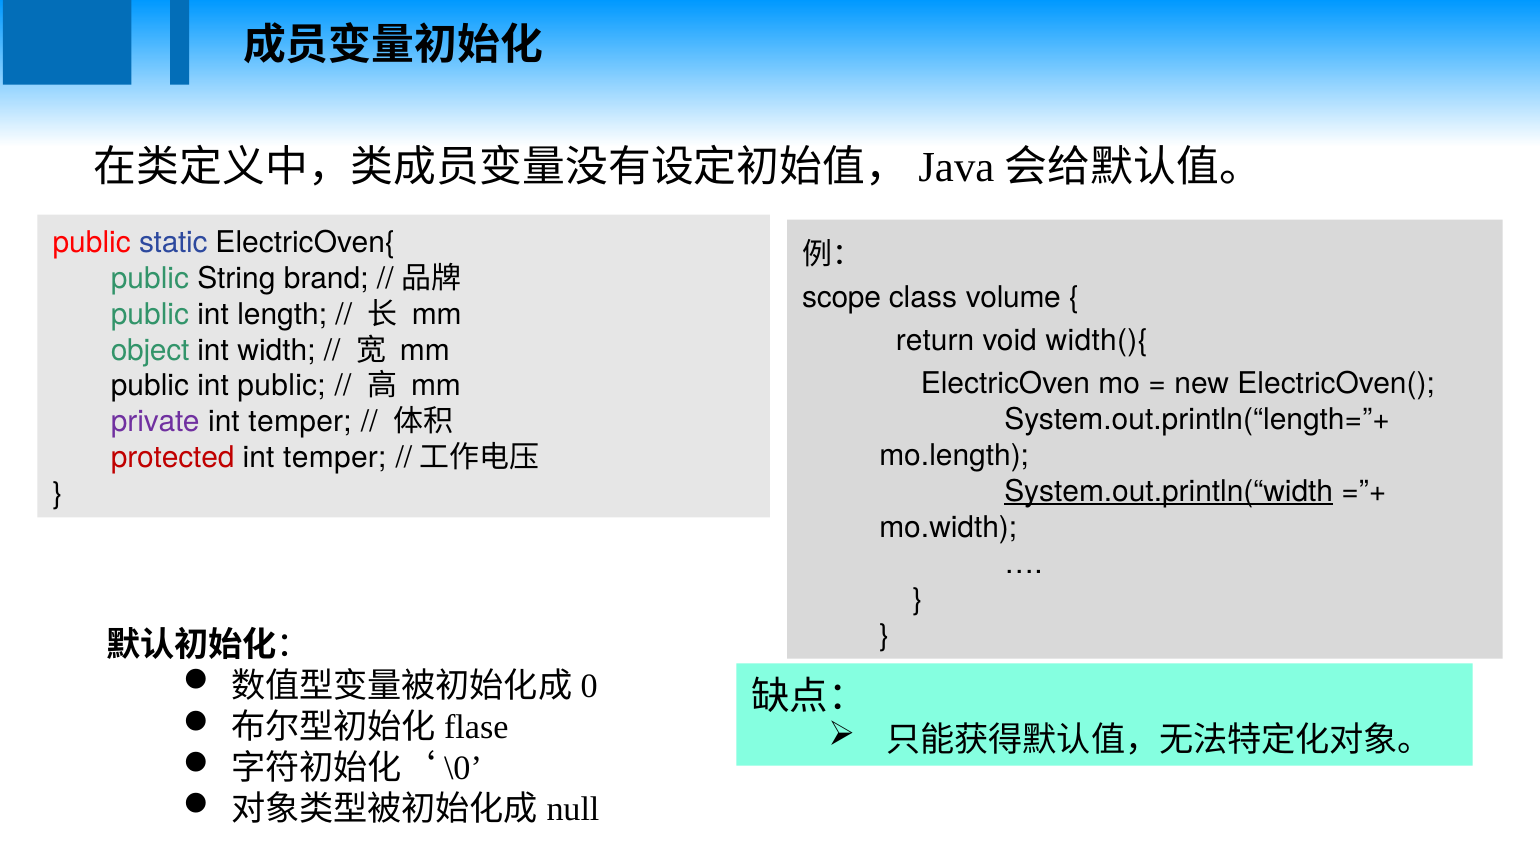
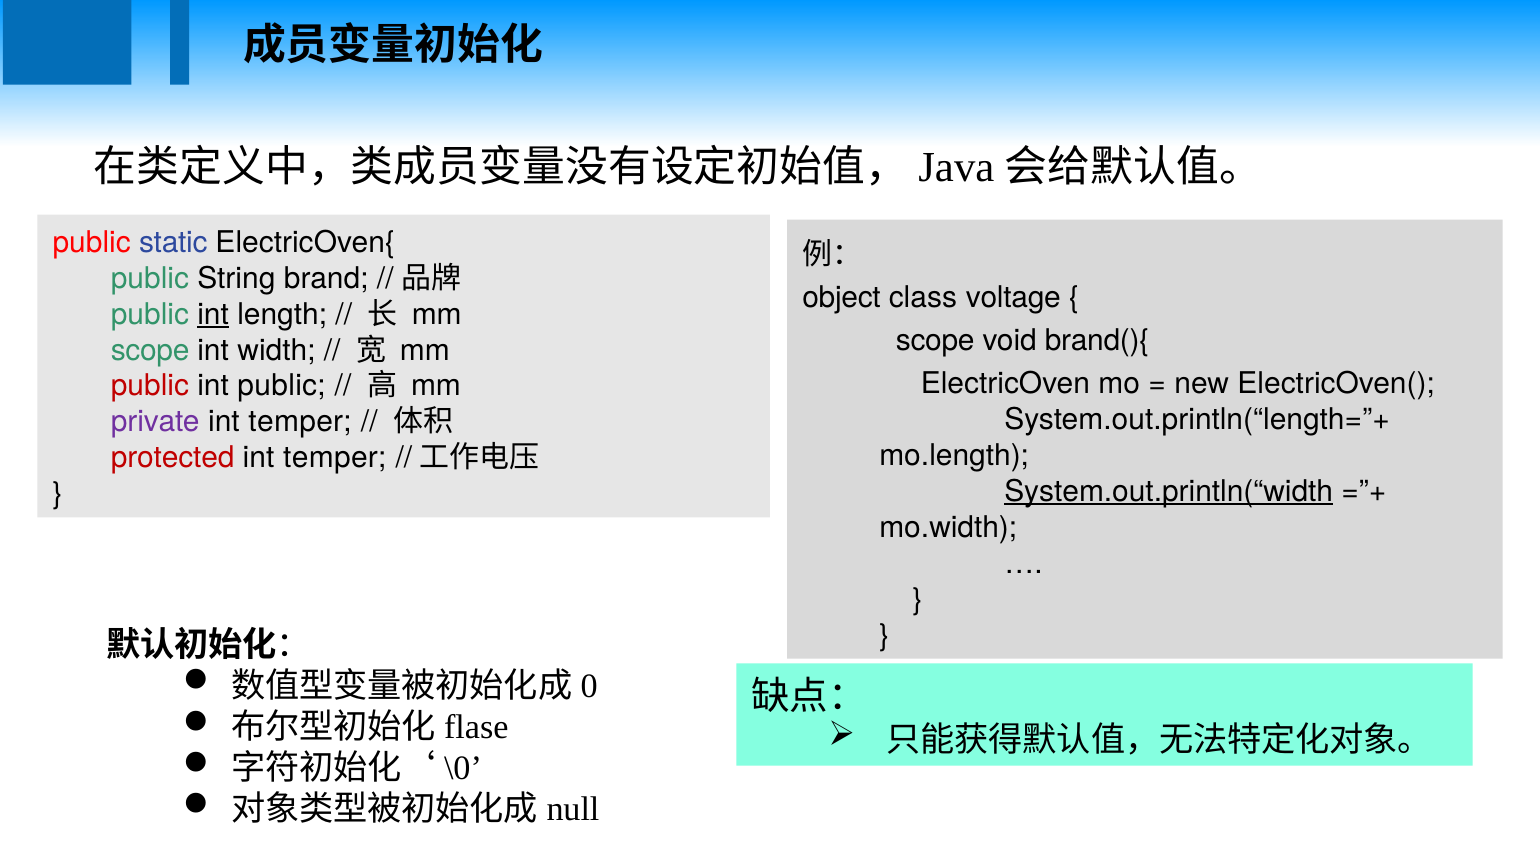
scope: scope -> object (842, 298)
volume: volume -> voltage (1013, 298)
int underline: none -> present (213, 314)
return: return -> scope (935, 341)
width(){: width(){ -> brand(){ (1097, 341)
object: object -> scope (150, 350)
public colour: black -> red (150, 386)
